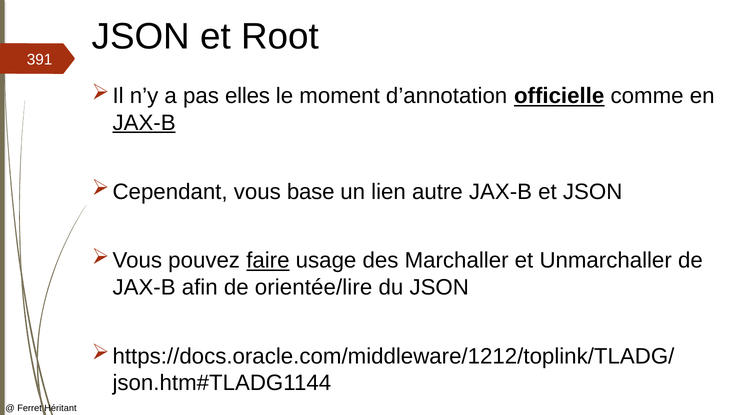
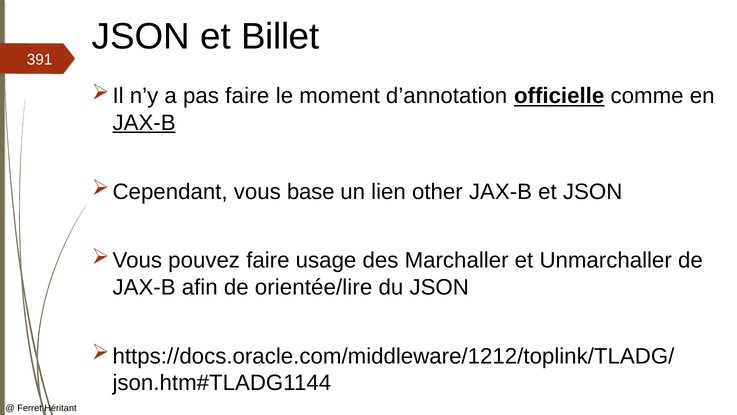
Root: Root -> Billet (280, 37)
pas elles: elles -> faire (247, 96)
autre: autre -> other (437, 192)
faire underline: present -> none (268, 260)
